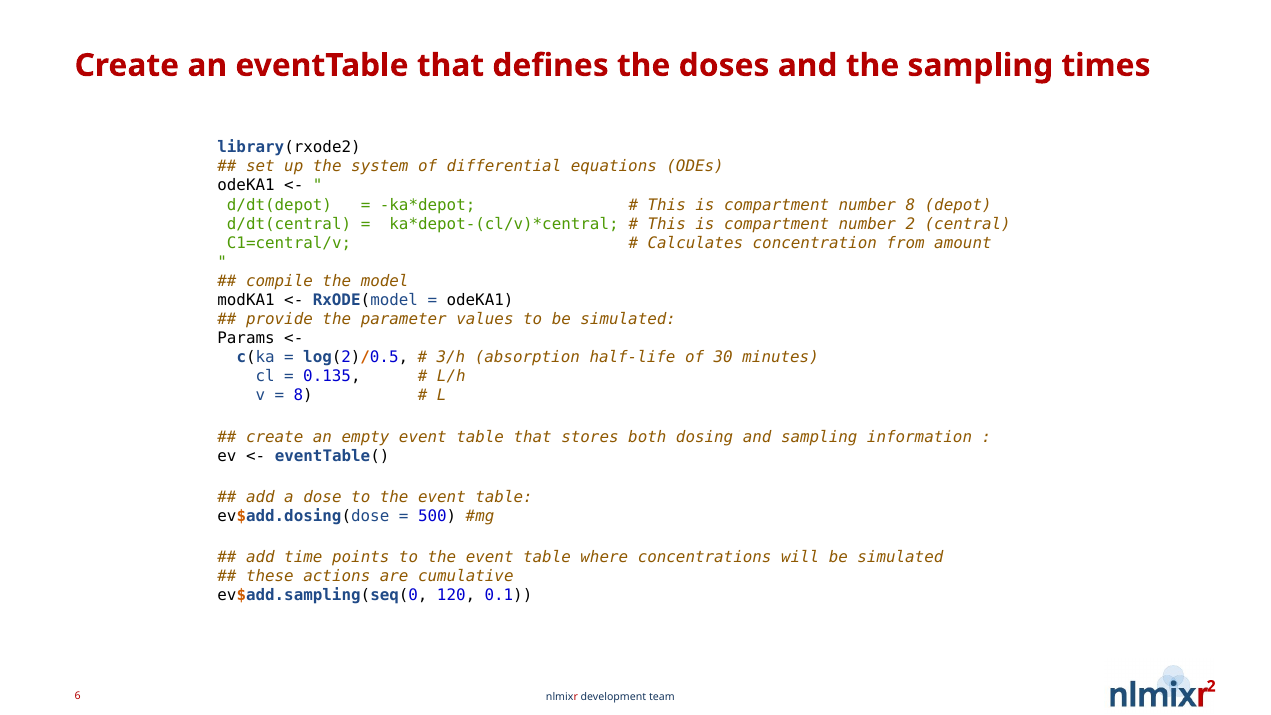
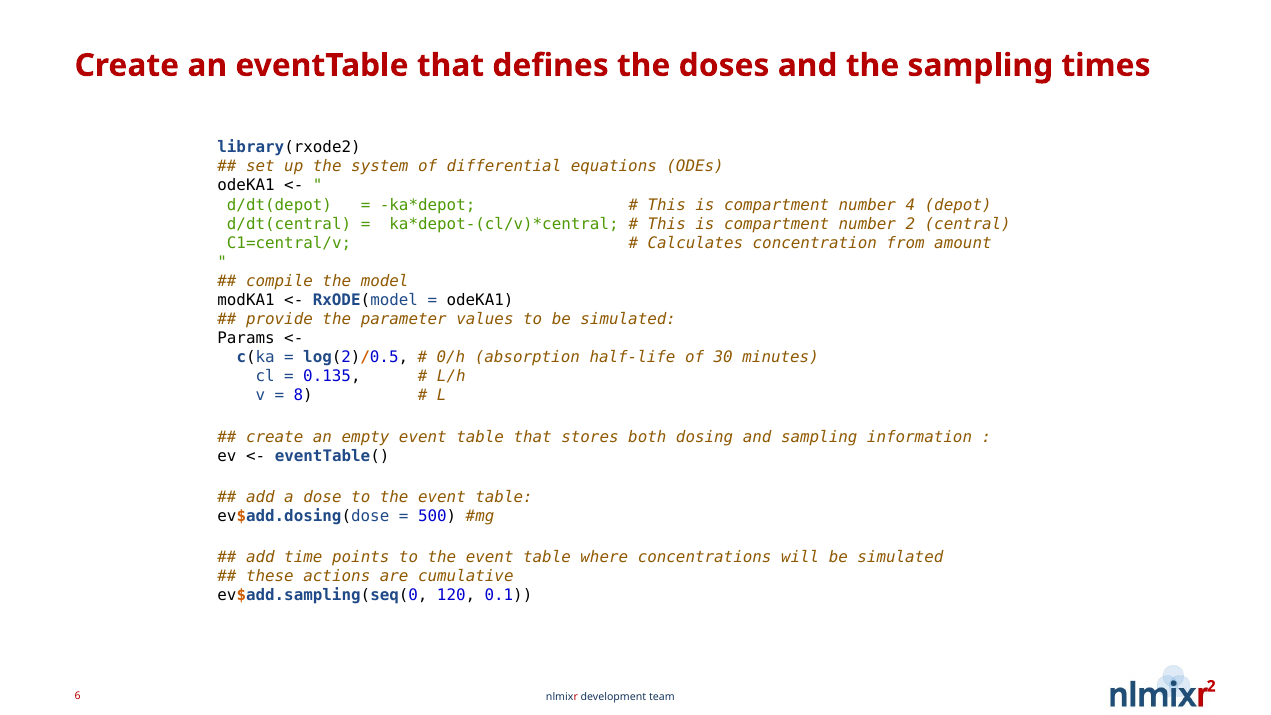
number 8: 8 -> 4 (910, 205)
3/h: 3/h -> 0/h (451, 357)
